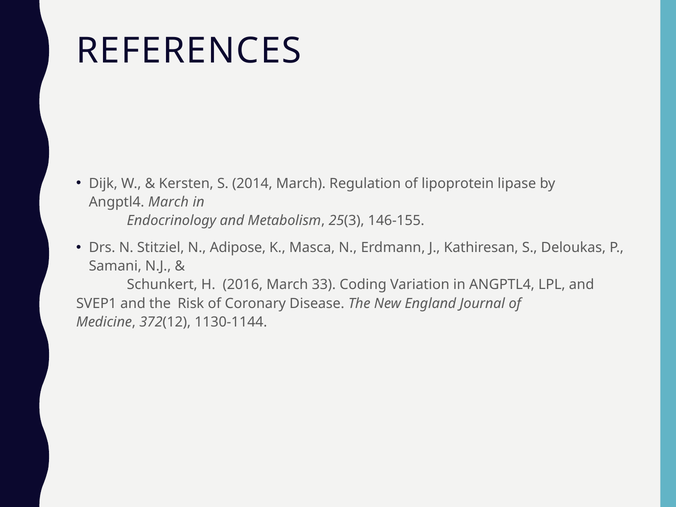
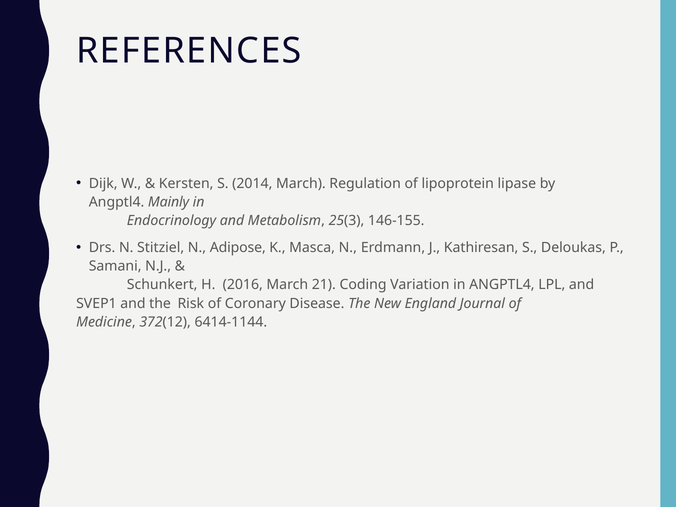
Angptl4 March: March -> Mainly (169, 202)
33: 33 -> 21 (324, 285)
1130-1144: 1130-1144 -> 6414-1144 (231, 322)
